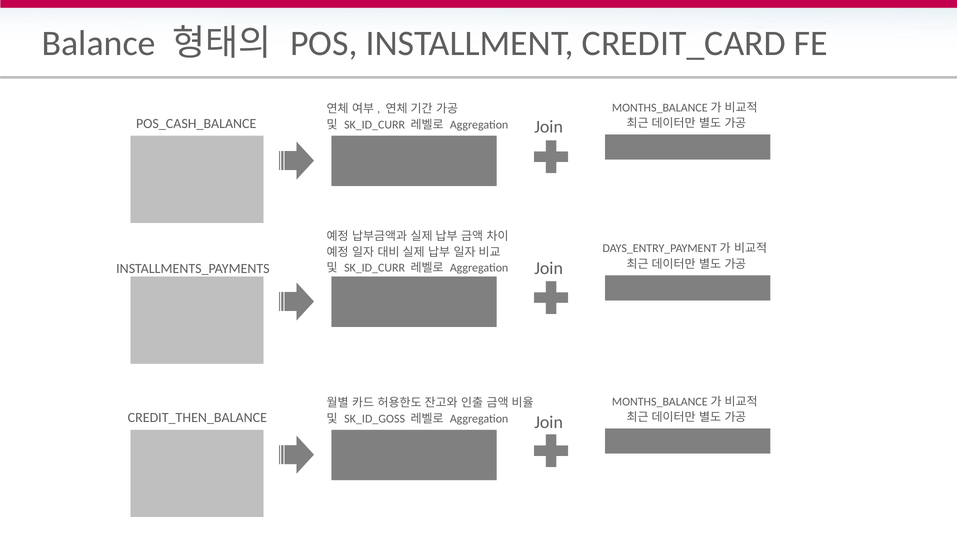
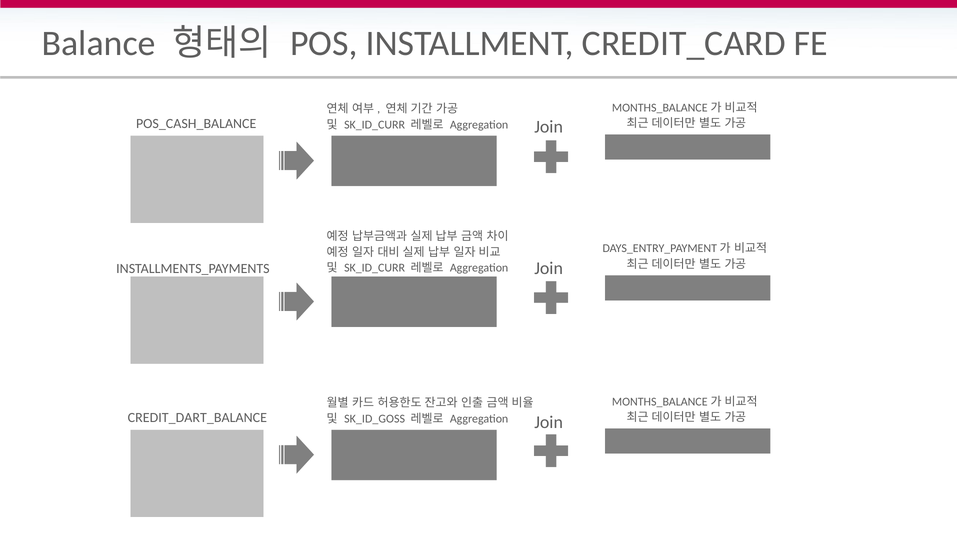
CREDIT_THEN_BALANCE: CREDIT_THEN_BALANCE -> CREDIT_DART_BALANCE (197, 418)
